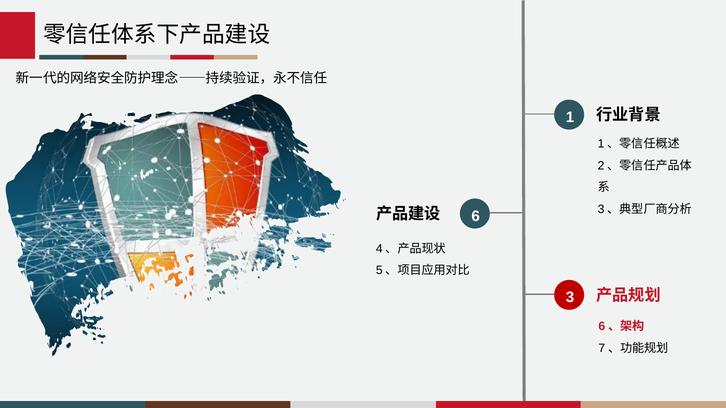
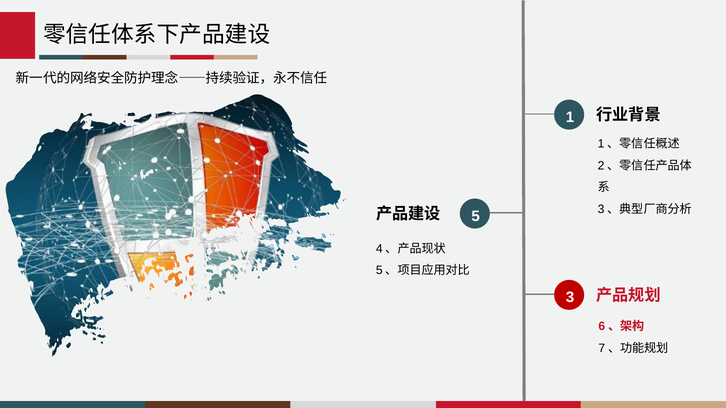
6: 6 -> 5 (476, 216)
